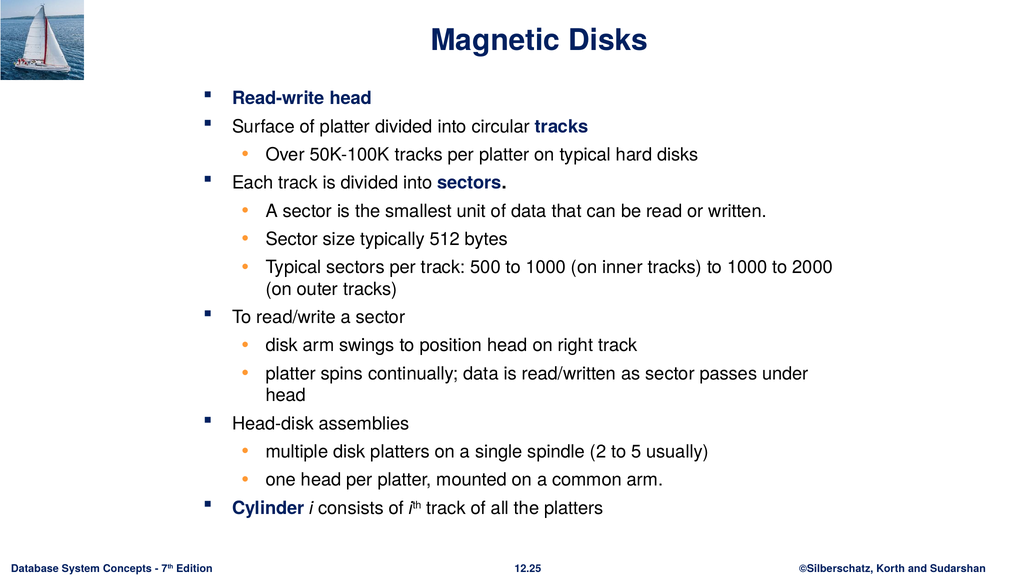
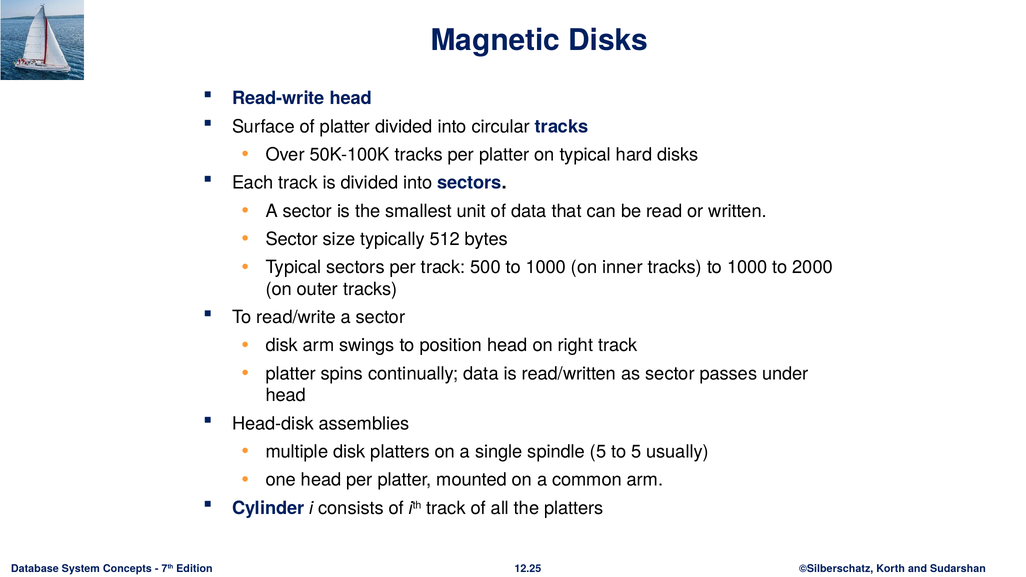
spindle 2: 2 -> 5 (598, 452)
